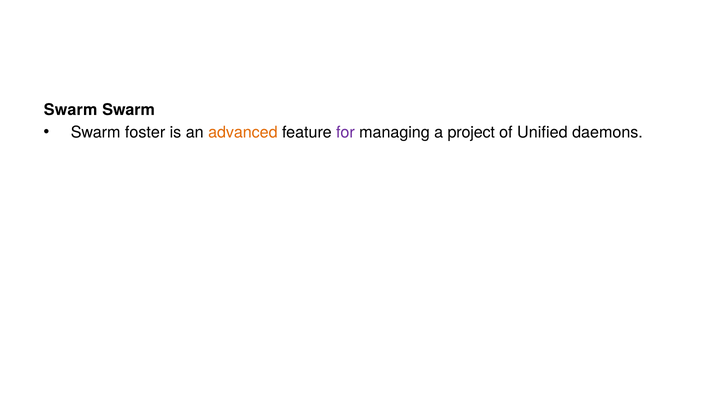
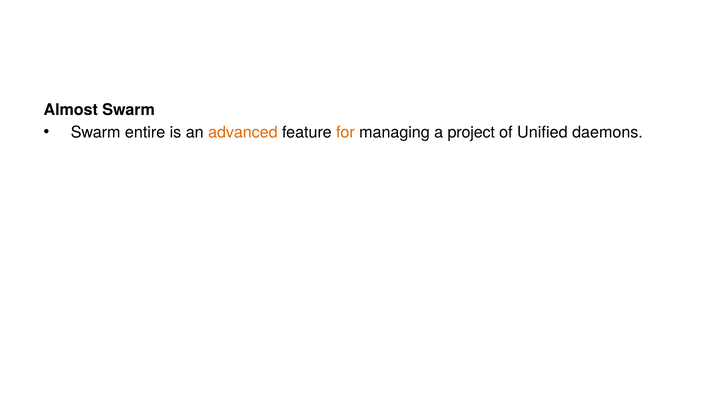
Swarm: Swarm -> Almost (71, 110)
foster: foster -> entire (145, 132)
for colour: purple -> orange (345, 132)
